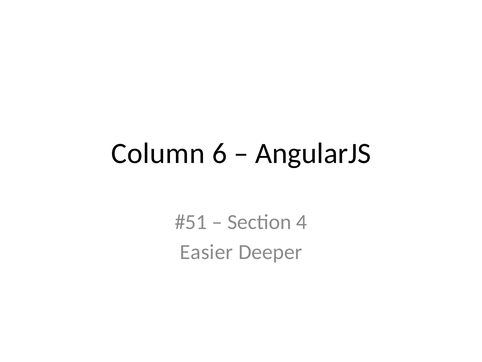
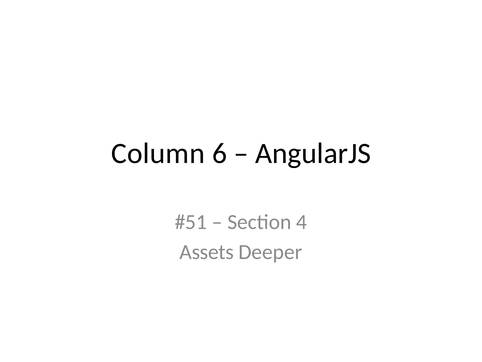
Easier: Easier -> Assets (207, 252)
